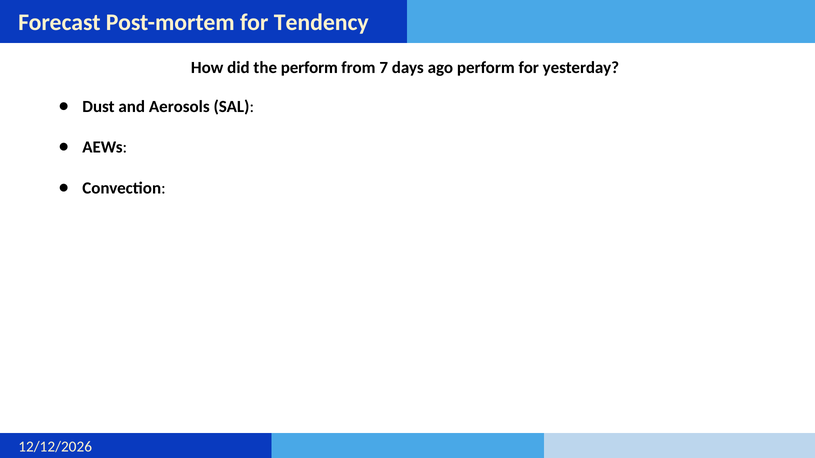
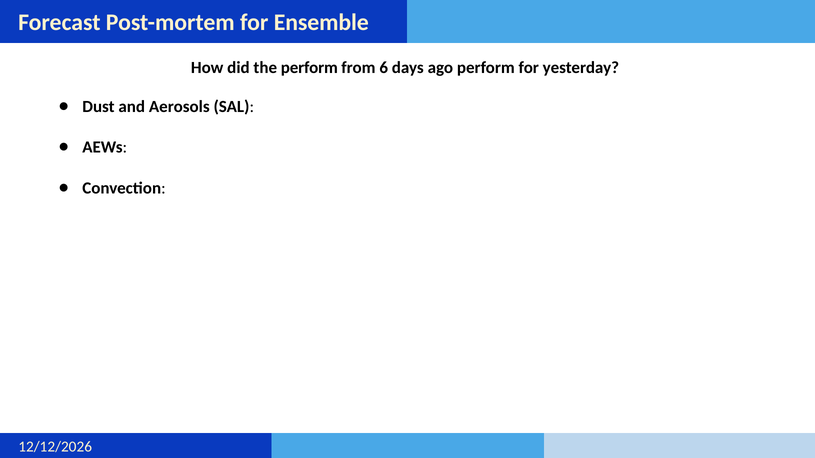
Tendency: Tendency -> Ensemble (321, 22)
7: 7 -> 6 (384, 68)
